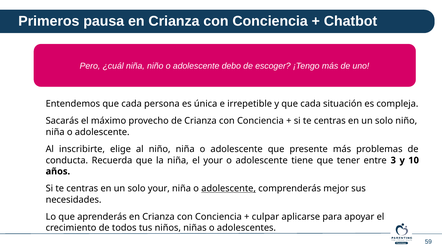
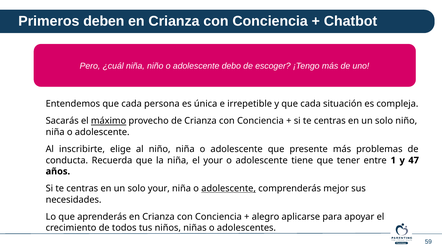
pausa: pausa -> deben (104, 21)
máximo underline: none -> present (109, 121)
3: 3 -> 1 (393, 160)
10: 10 -> 47 (414, 160)
culpar: culpar -> alegro (266, 217)
